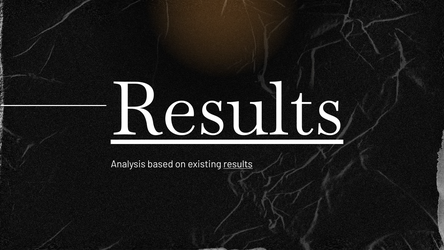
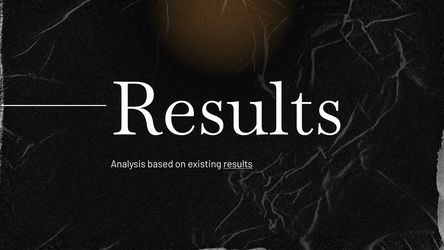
Results underline: present -> none (227, 110)
